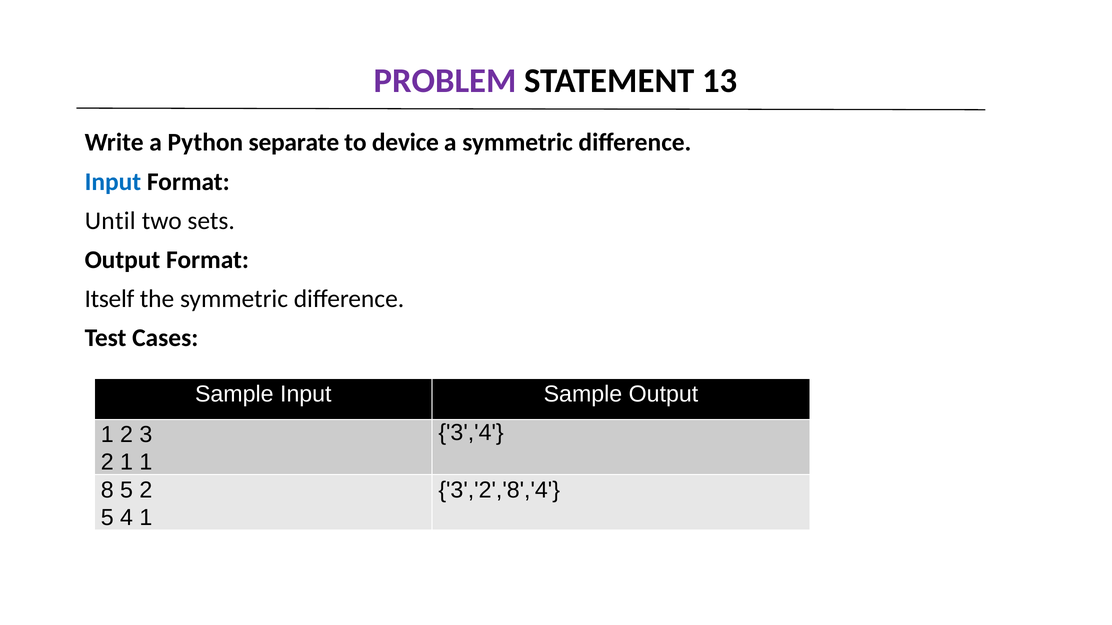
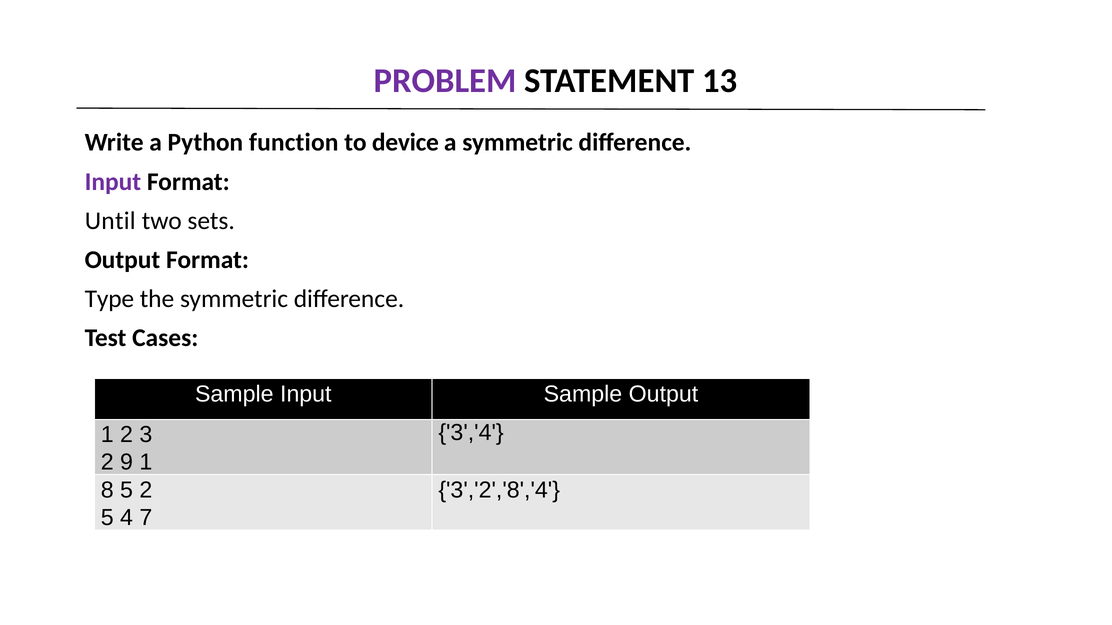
separate: separate -> function (294, 143)
Input colour: blue -> purple (113, 182)
Itself: Itself -> Type (109, 299)
2 1: 1 -> 9 (127, 463)
4 1: 1 -> 7 (146, 518)
